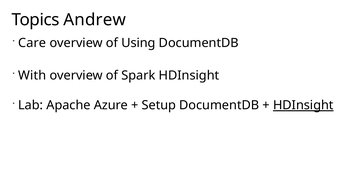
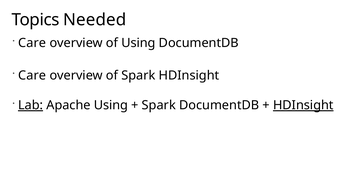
Andrew: Andrew -> Needed (95, 20)
With: With -> Care (32, 76)
Lab underline: none -> present (31, 106)
Apache Azure: Azure -> Using (111, 106)
Setup: Setup -> Spark (159, 106)
